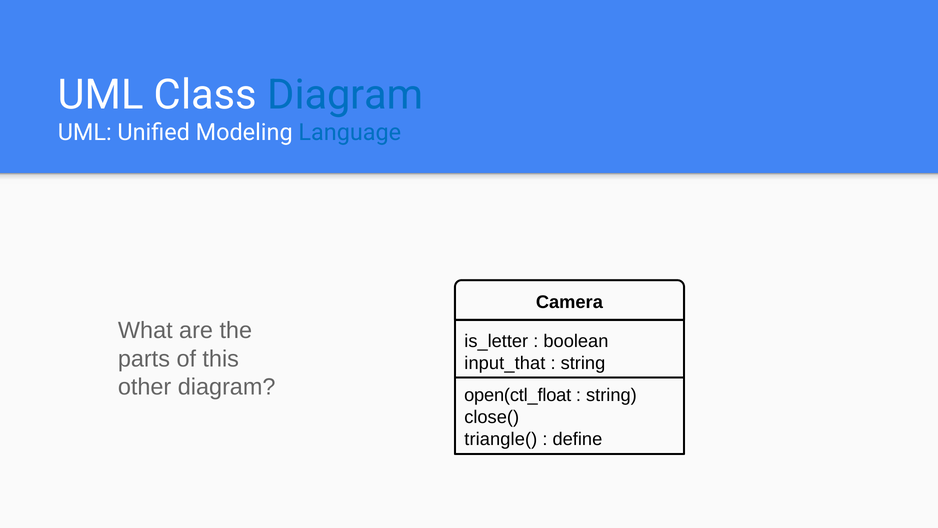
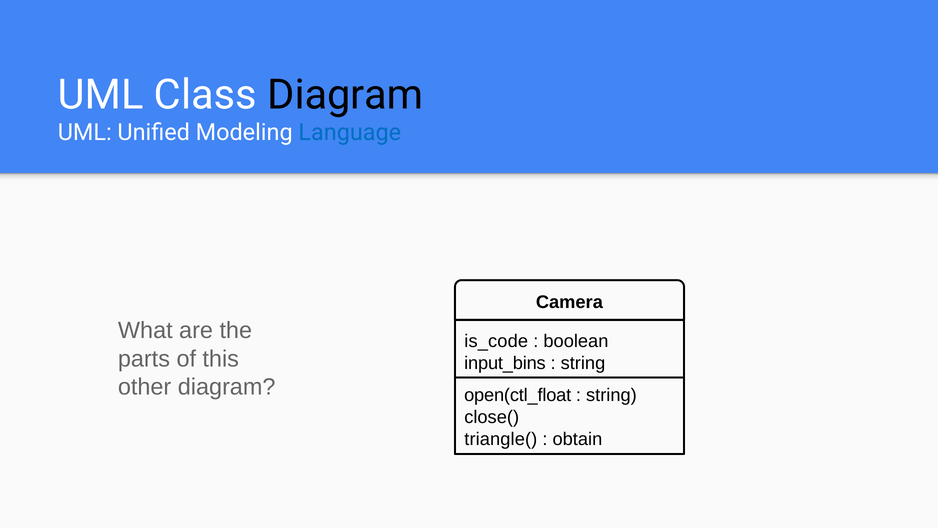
Diagram colour: blue -> black (345, 95)
is_letter: is_letter -> is_code (496, 341)
input_that: input_that -> input_bins (505, 363)
define: define -> obtain (577, 439)
